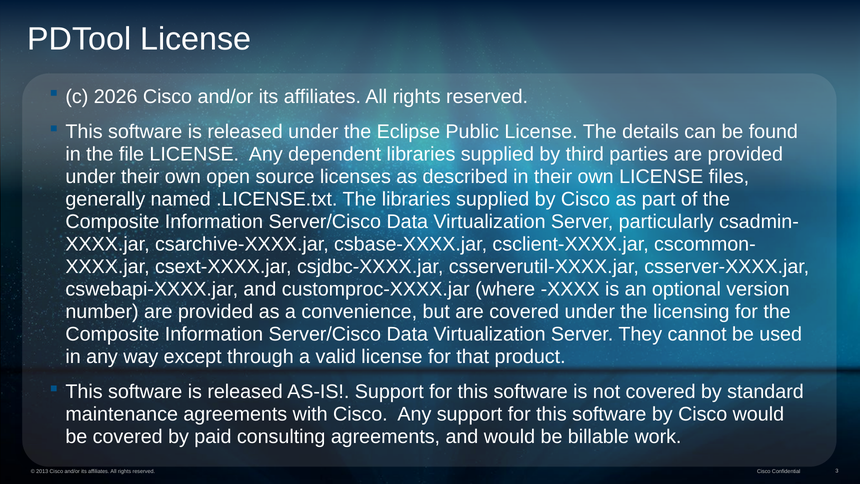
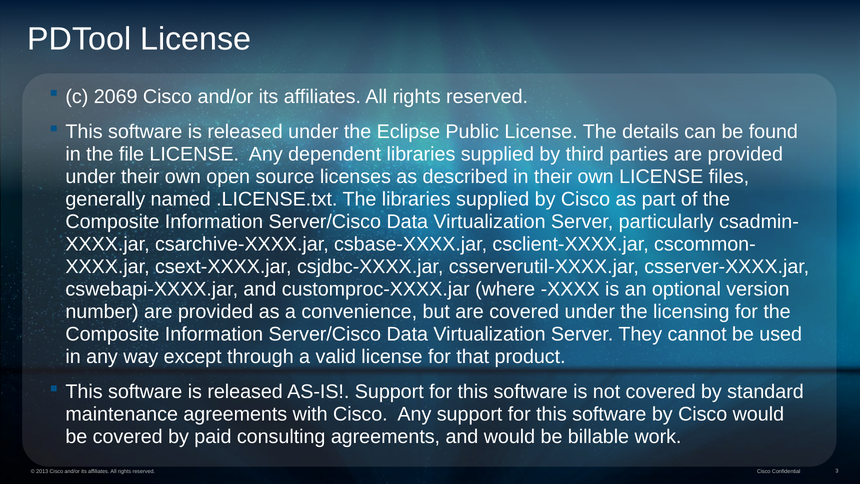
2026: 2026 -> 2069 (116, 97)
